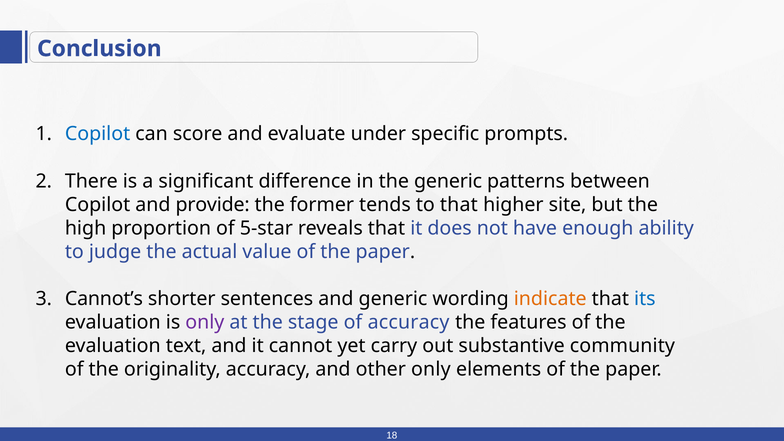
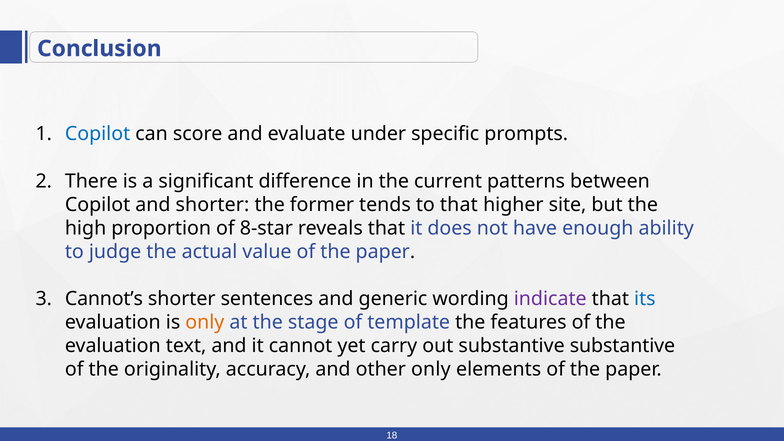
the generic: generic -> current (448, 181)
and provide: provide -> shorter (212, 205)
5-star: 5-star -> 8-star (266, 228)
indicate colour: orange -> purple (550, 299)
only colour: purple -> orange (205, 322)
of accuracy: accuracy -> template (409, 322)
substantive community: community -> substantive (622, 346)
